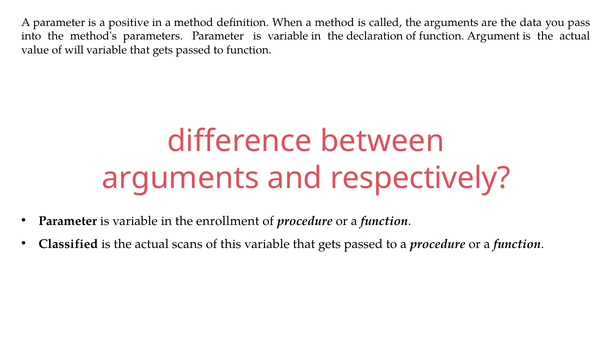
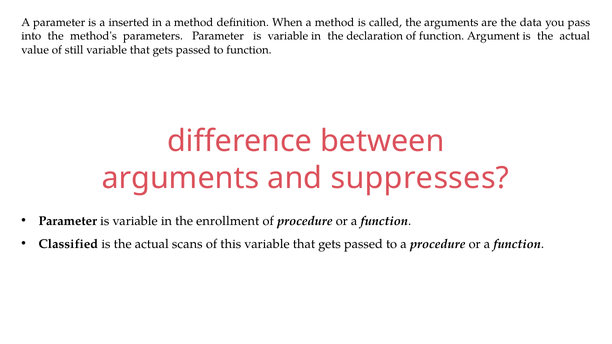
positive: positive -> inserted (129, 22)
will: will -> still (74, 50)
respectively: respectively -> suppresses (420, 178)
